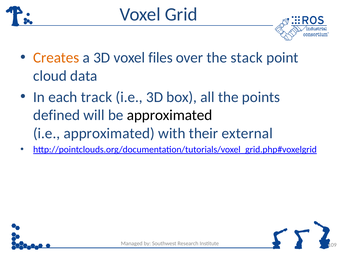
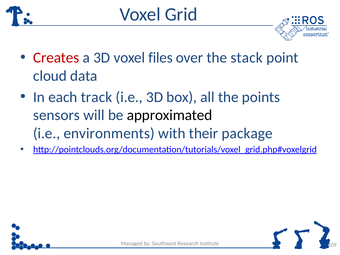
Creates colour: orange -> red (56, 58)
defined: defined -> sensors (57, 115)
i.e approximated: approximated -> environments (109, 133)
external: external -> package (247, 133)
